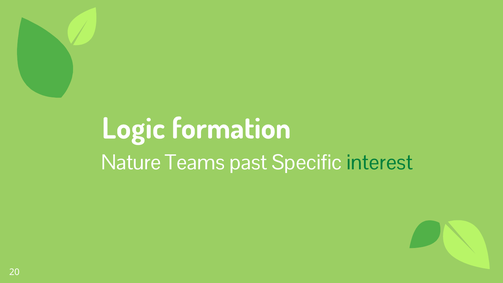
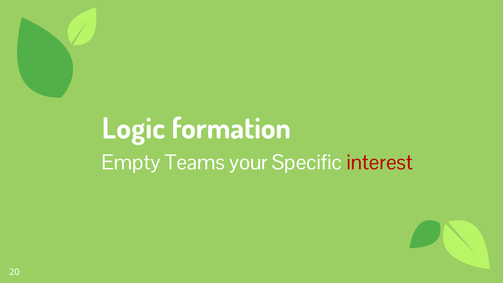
Nature: Nature -> Empty (131, 163)
past: past -> your (249, 163)
interest colour: green -> red (380, 163)
